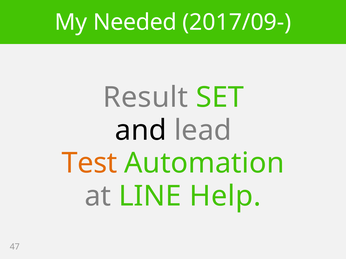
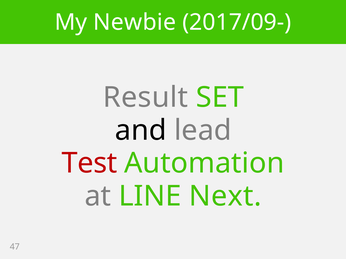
Needed: Needed -> Newbie (135, 22)
Test colour: orange -> red (89, 164)
Help: Help -> Next (225, 197)
